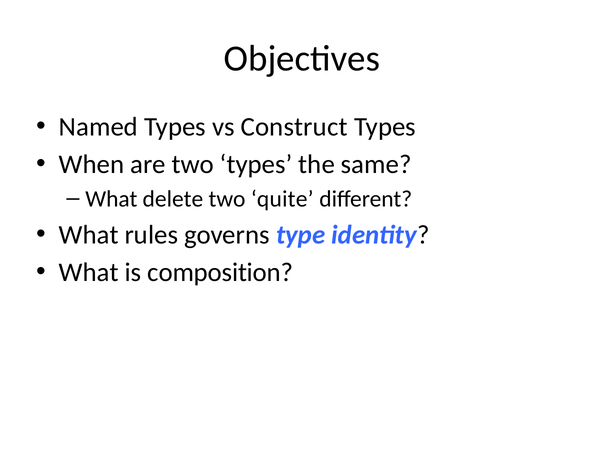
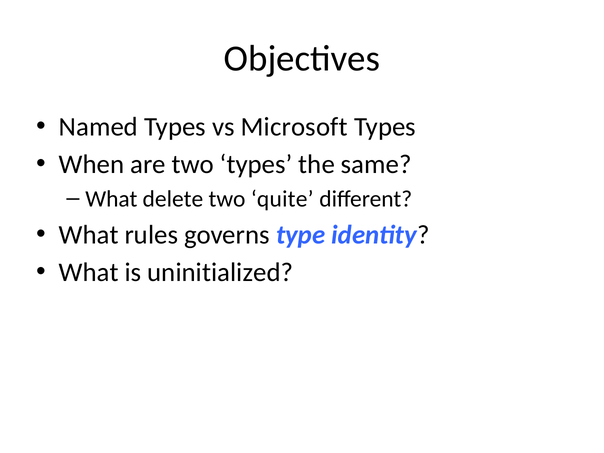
Construct: Construct -> Microsoft (294, 127)
composition: composition -> uninitialized (220, 272)
